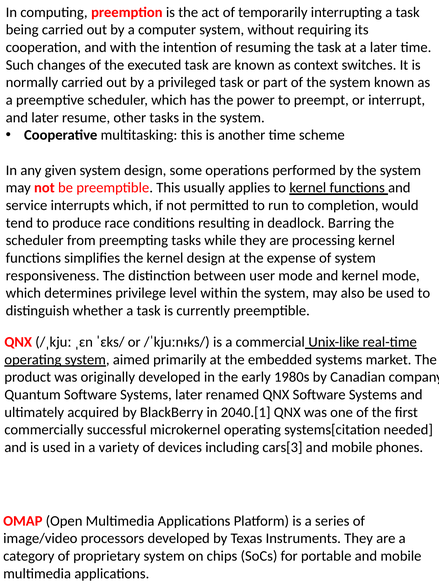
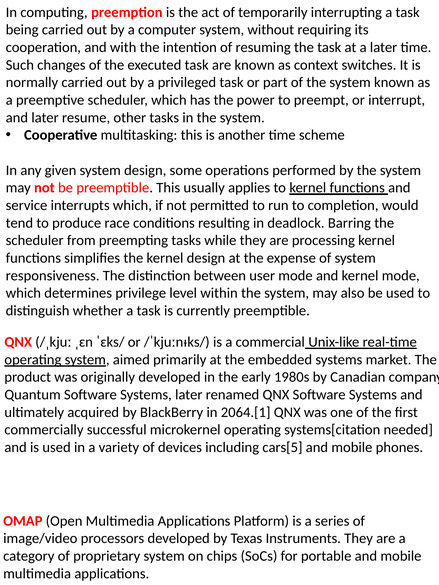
2040.[1: 2040.[1 -> 2064.[1 (246, 412)
cars[3: cars[3 -> cars[5 (282, 448)
